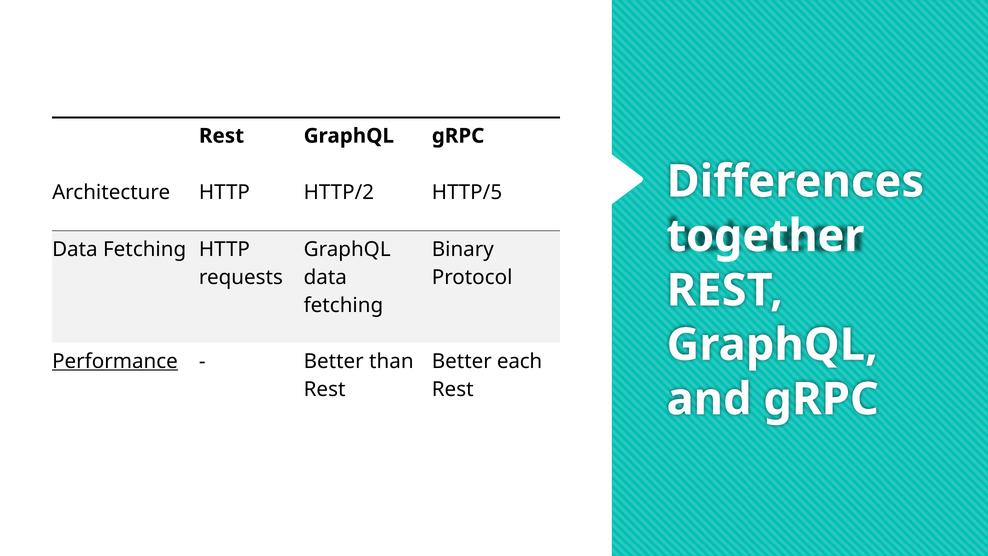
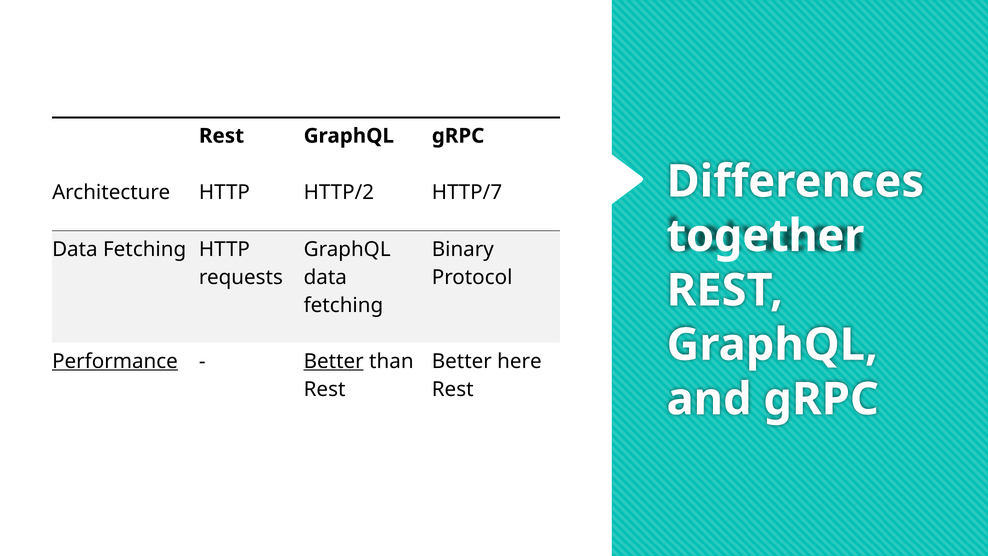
HTTP/5: HTTP/5 -> HTTP/7 (467, 193)
Better underline: none -> present (334, 361)
each: each -> here (519, 361)
